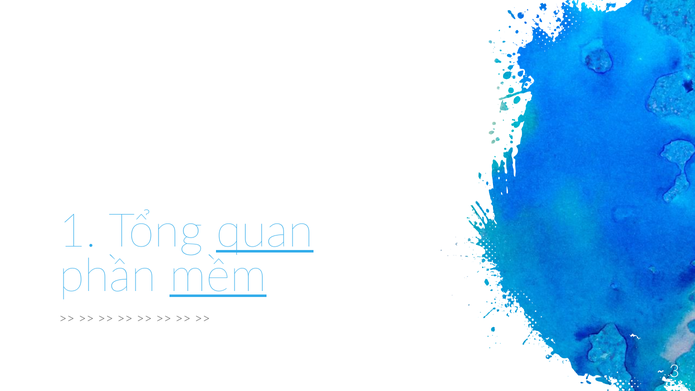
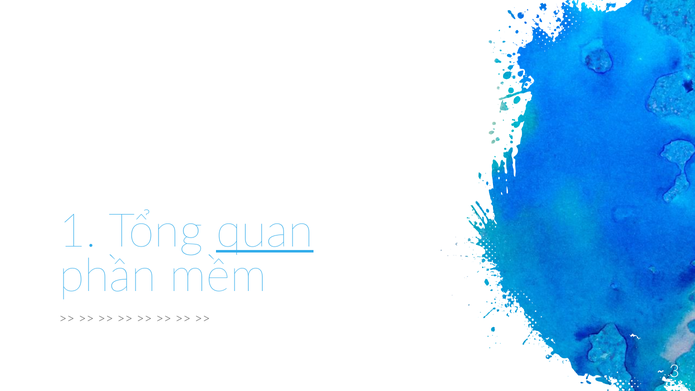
mềm underline: present -> none (218, 276)
